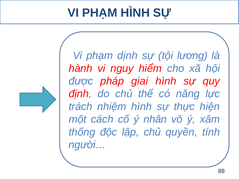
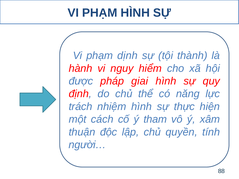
lương: lương -> thành (192, 56)
nhân: nhân -> tham (155, 119)
thống: thống -> thuận (82, 132)
